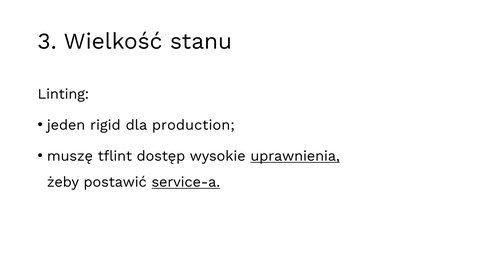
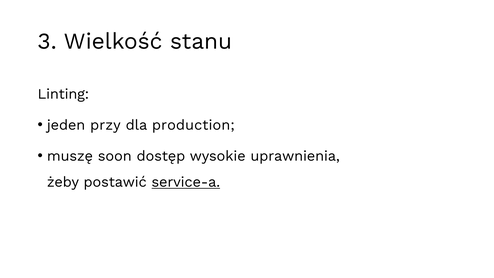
rigid: rigid -> przy (105, 125)
tflint: tflint -> soon (115, 156)
uprawnienia underline: present -> none (295, 156)
